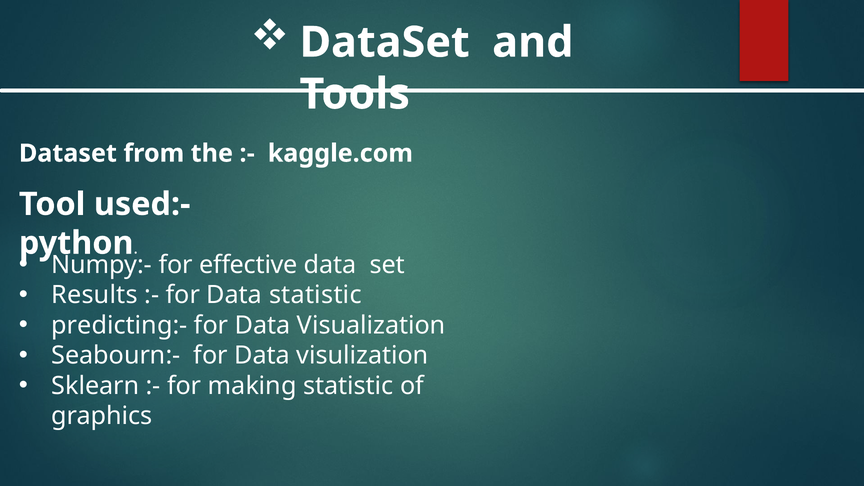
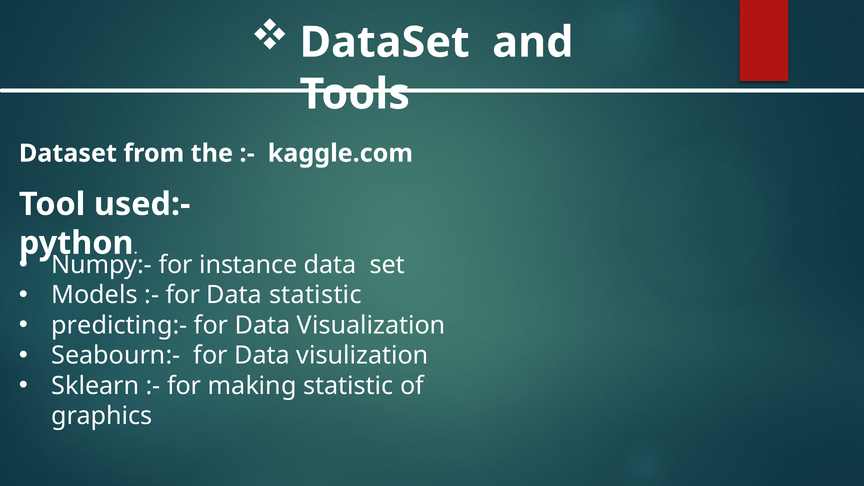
effective: effective -> instance (248, 265)
Results: Results -> Models (95, 295)
